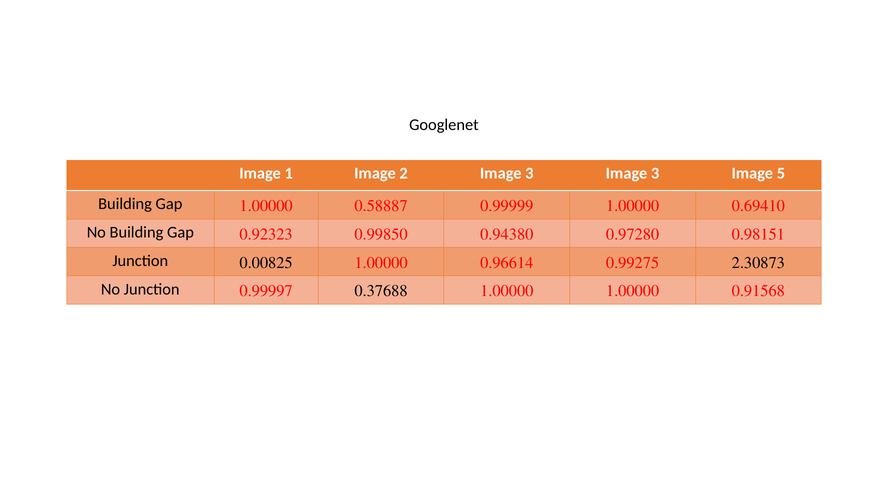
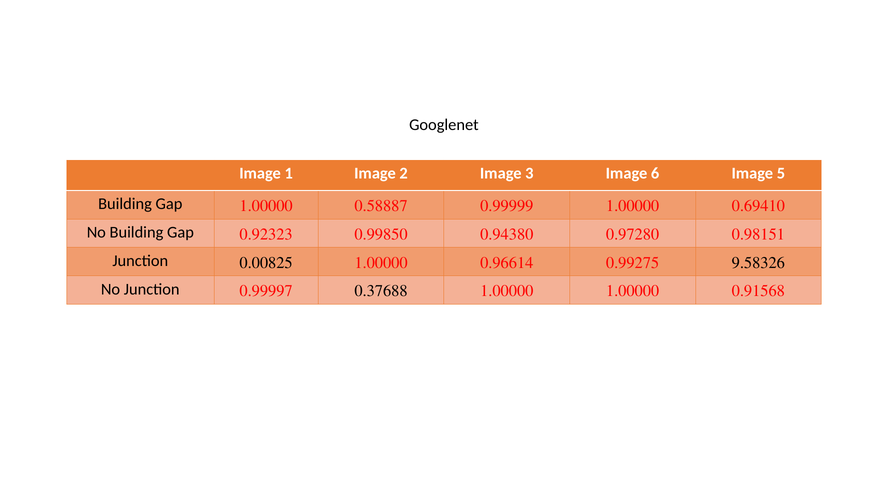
3 Image 3: 3 -> 6 (655, 174)
2.30873: 2.30873 -> 9.58326 (758, 263)
